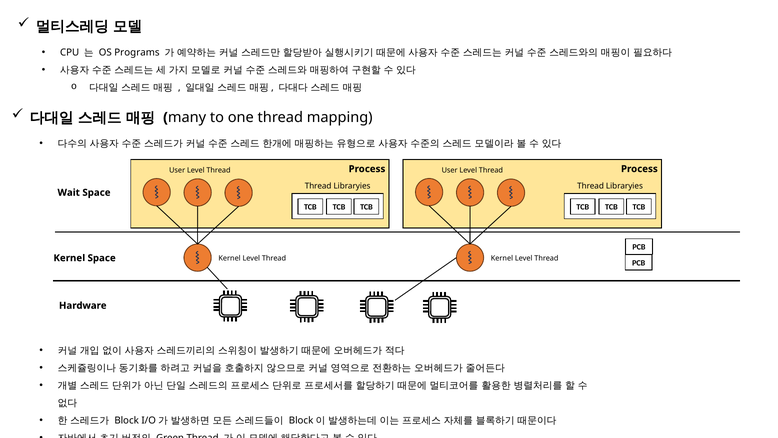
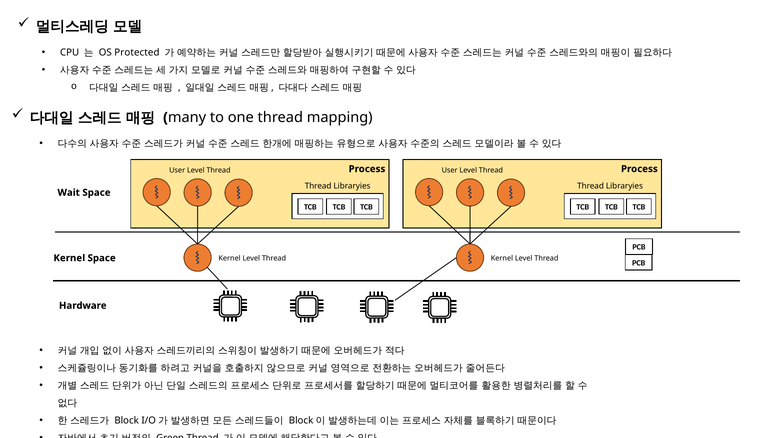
Programs: Programs -> Protected (137, 52)
